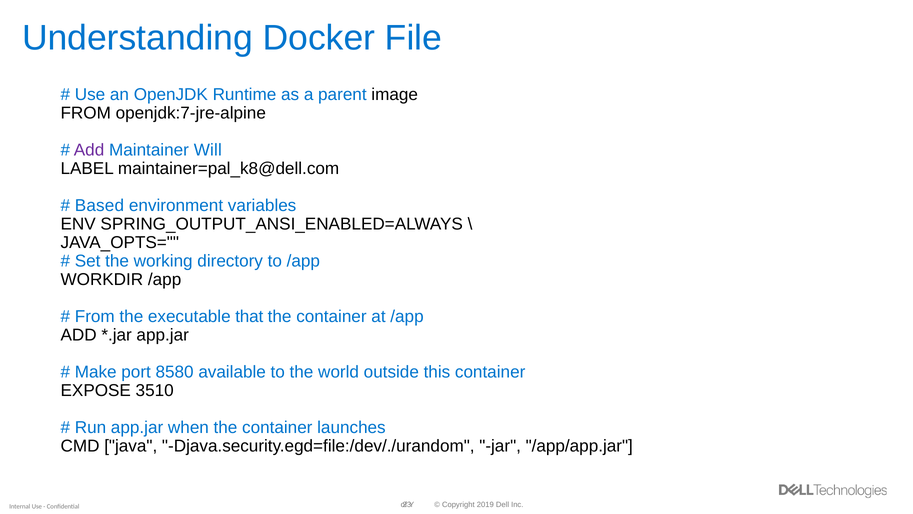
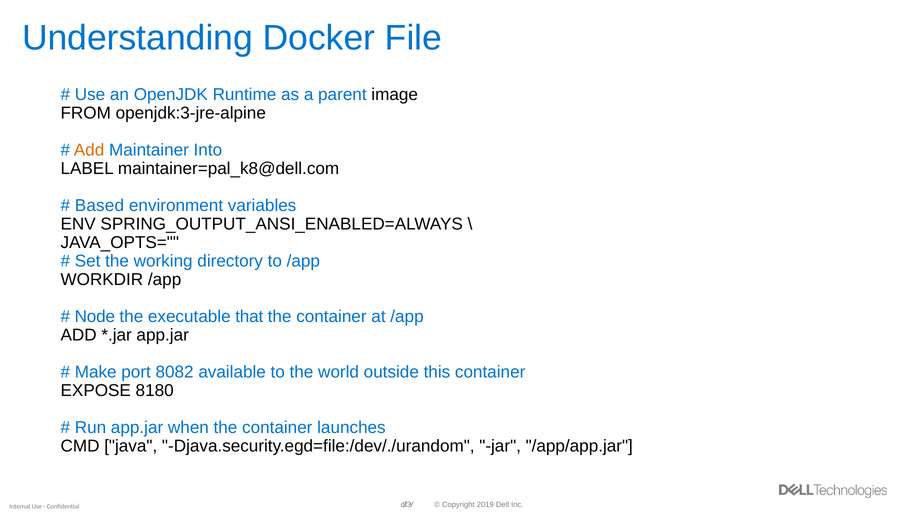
openjdk:7-jre-alpine: openjdk:7-jre-alpine -> openjdk:3-jre-alpine (191, 113)
Add colour: purple -> orange (89, 150)
Will: Will -> Into (208, 150)
From: From -> Node (95, 316)
8580: 8580 -> 8082 (175, 372)
3510: 3510 -> 8180 (155, 390)
